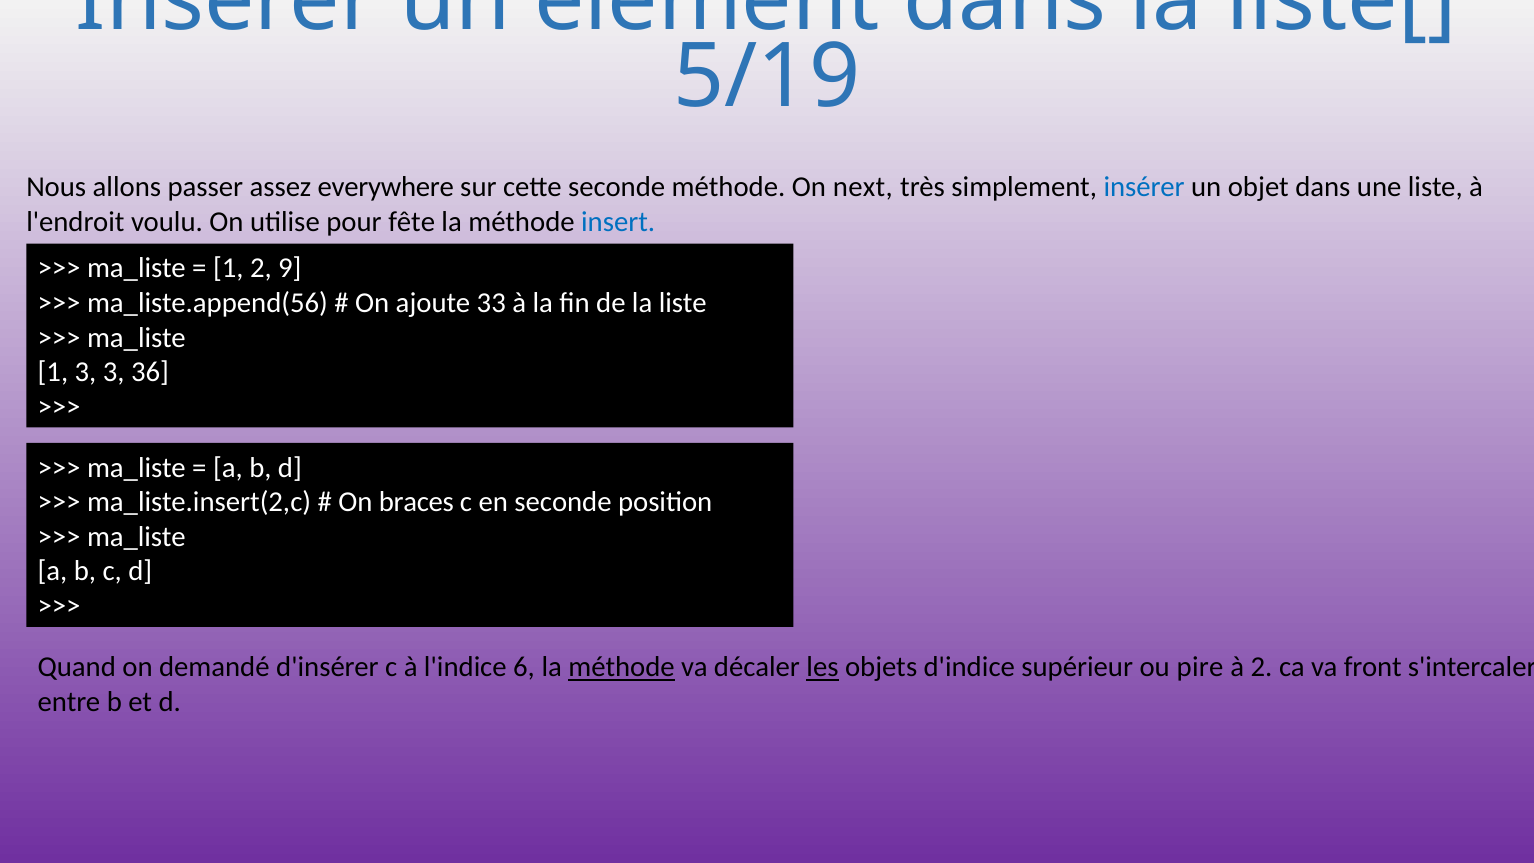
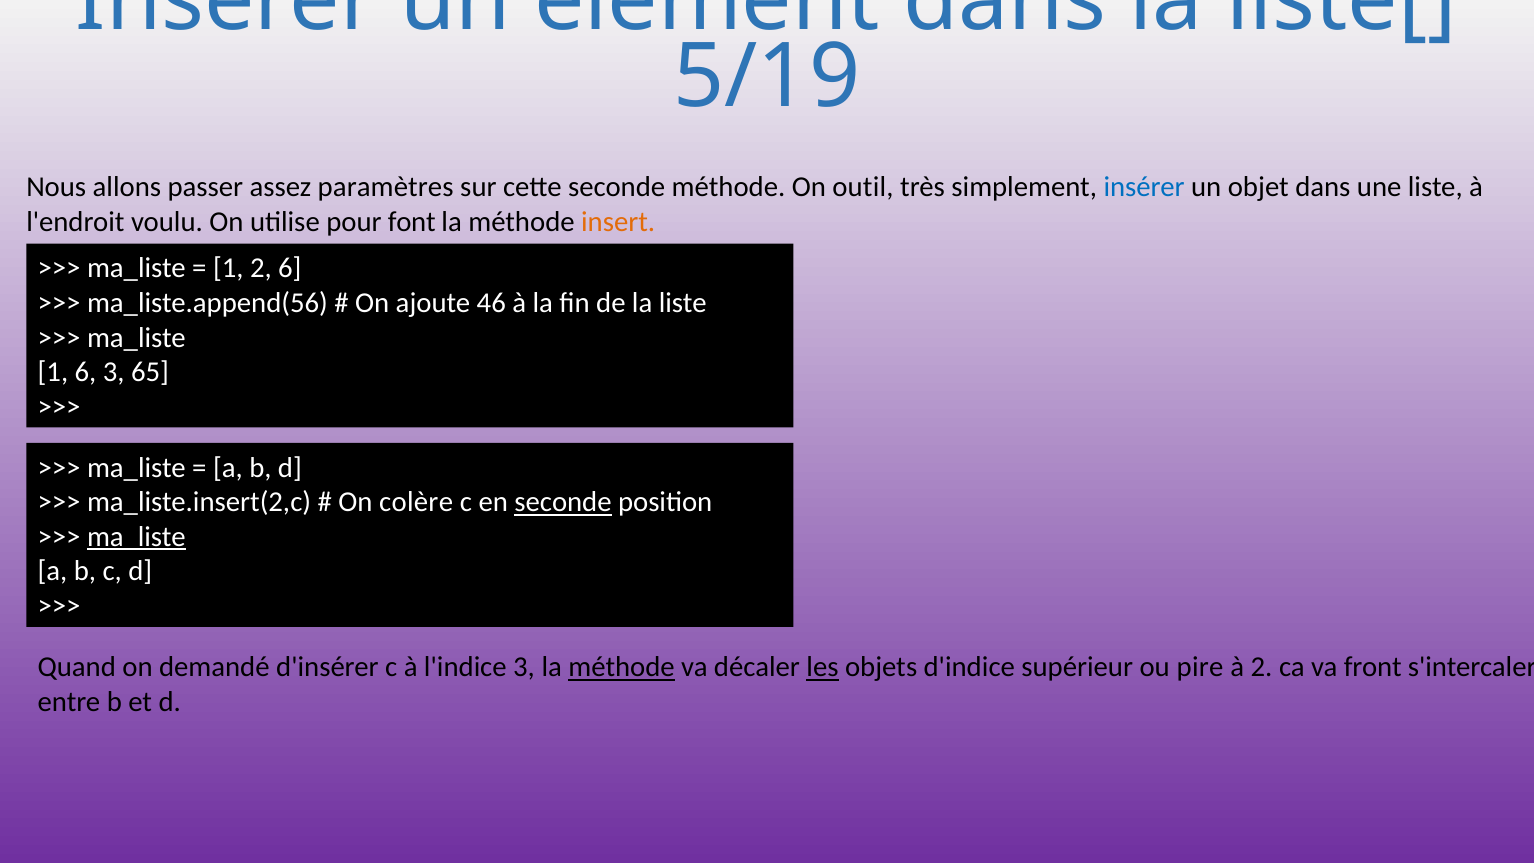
everywhere: everywhere -> paramètres (386, 187)
next: next -> outil (863, 187)
fête: fête -> font (412, 222)
insert colour: blue -> orange (618, 222)
2 9: 9 -> 6 (290, 268)
33: 33 -> 46 (491, 303)
1 3: 3 -> 6 (86, 372)
36: 36 -> 65 (150, 372)
braces: braces -> colère (416, 502)
seconde underline: none -> present (563, 502)
ma_liste underline: none -> present (136, 537)
l'indice 6: 6 -> 3 (524, 667)
